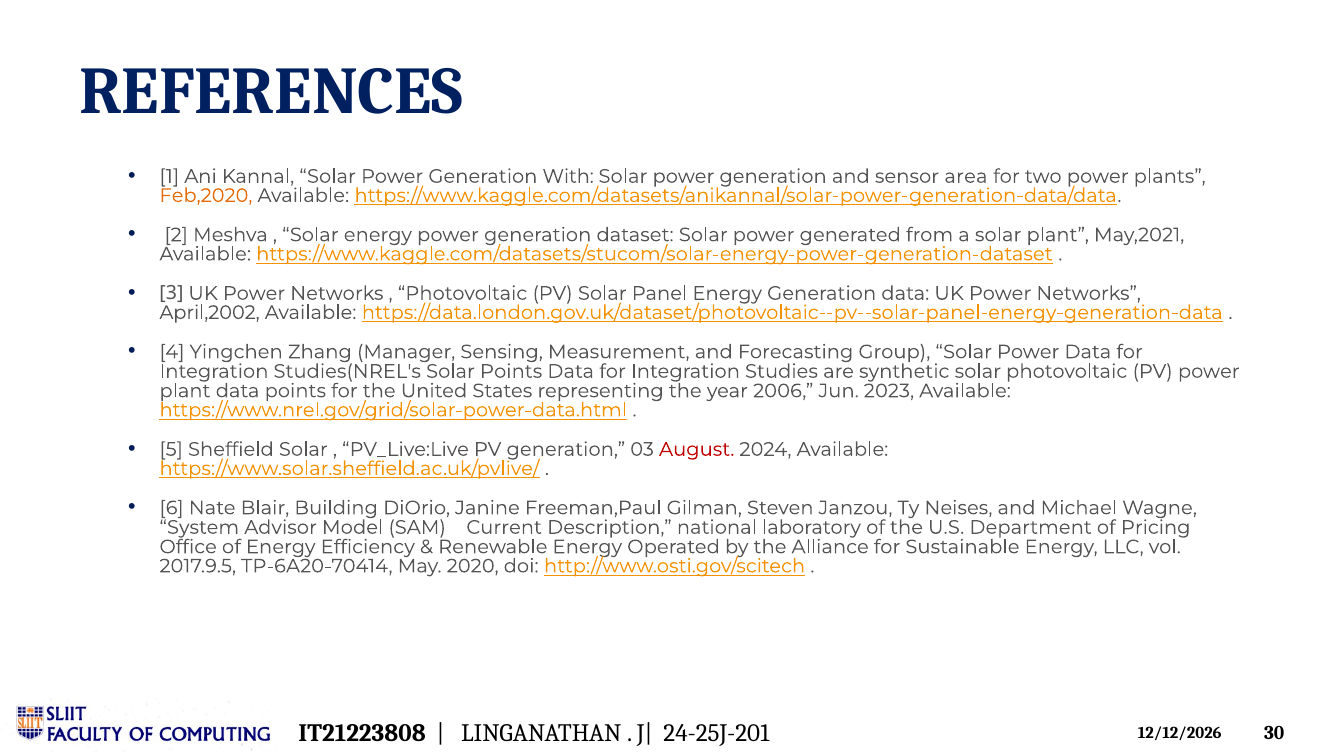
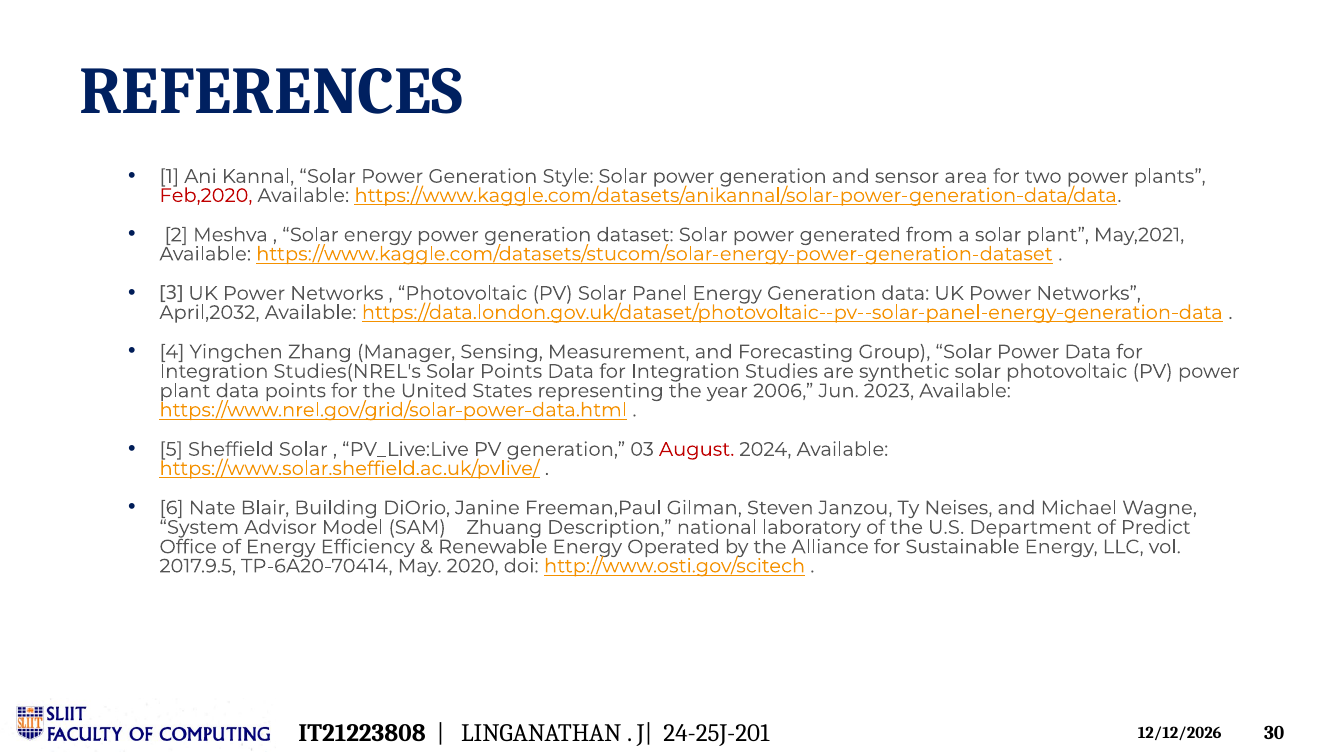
With: With -> Style (568, 176)
Feb,2020 colour: orange -> red (206, 196)
April,2002: April,2002 -> April,2032 (210, 313)
Current: Current -> Zhuang (504, 527)
Pricing: Pricing -> Predict (1156, 527)
